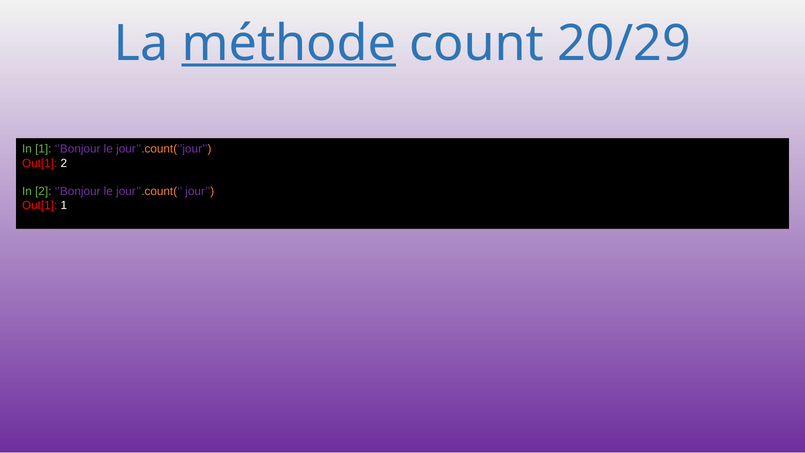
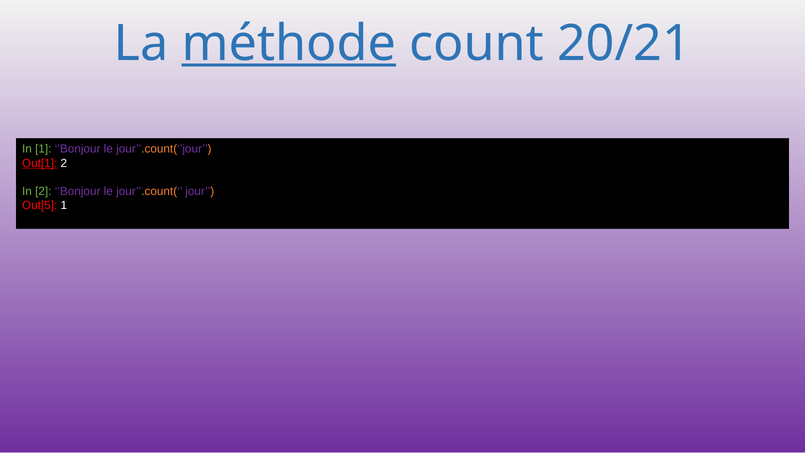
20/29: 20/29 -> 20/21 (624, 43)
Out[1 underline: none -> present (40, 163)
Out[1: Out[1 -> Out[5 (40, 205)
